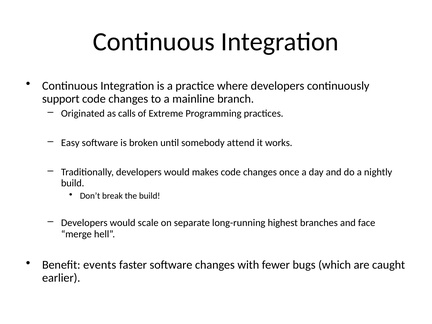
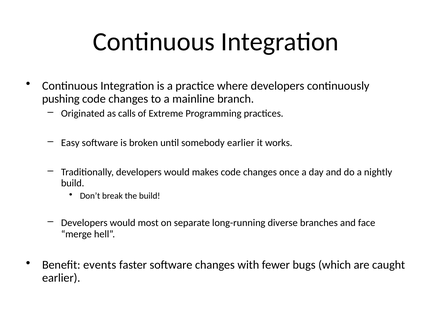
support: support -> pushing (61, 99)
somebody attend: attend -> earlier (241, 143)
scale: scale -> most (148, 223)
highest: highest -> diverse (283, 223)
